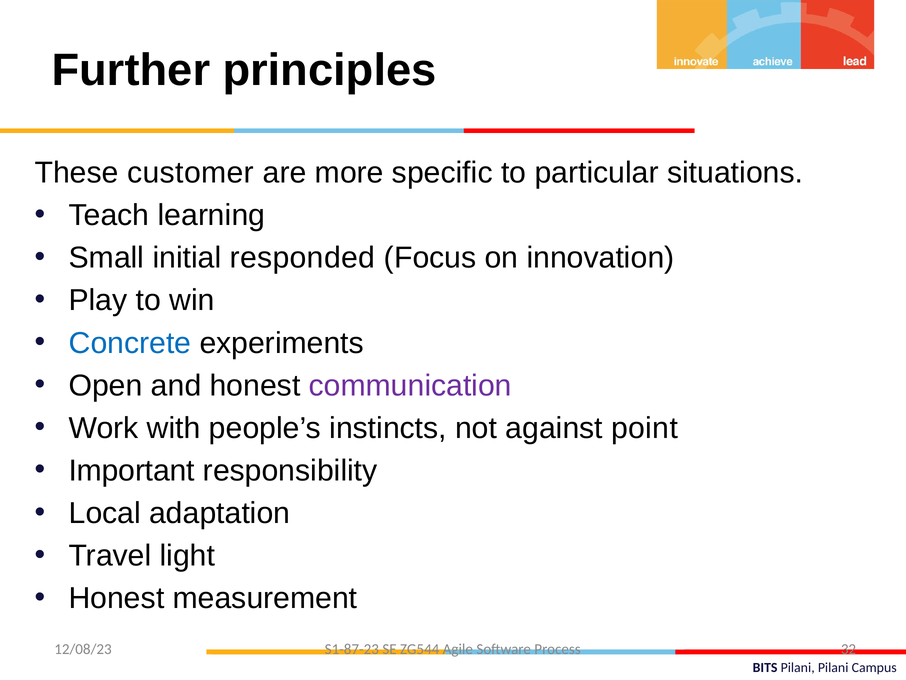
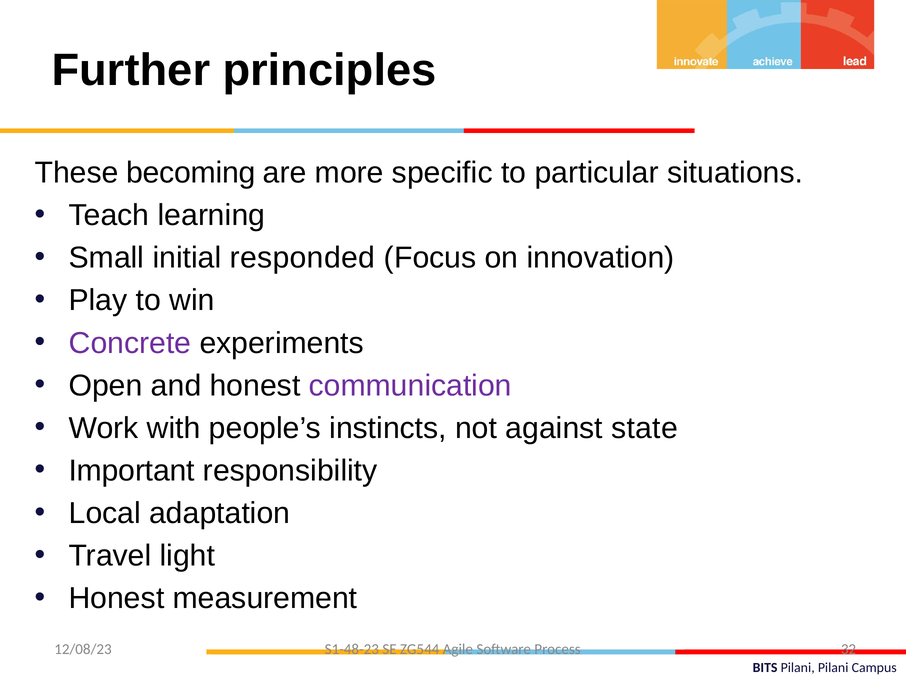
customer: customer -> becoming (191, 173)
Concrete colour: blue -> purple (130, 343)
point: point -> state (645, 428)
S1-87-23: S1-87-23 -> S1-48-23 (352, 649)
